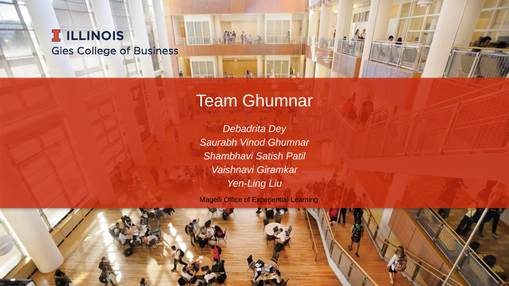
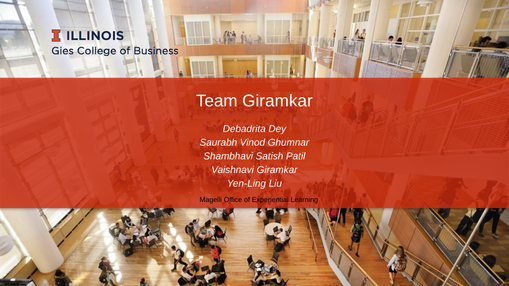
Team Ghumnar: Ghumnar -> Giramkar (277, 101)
